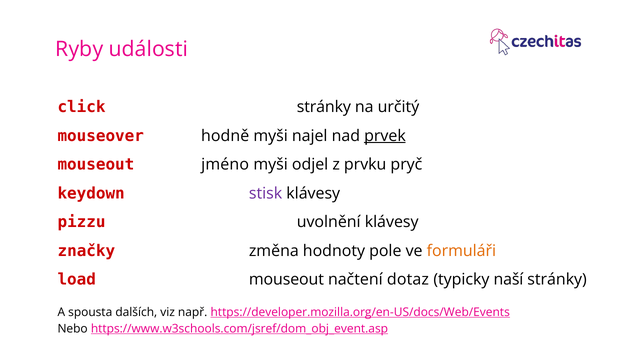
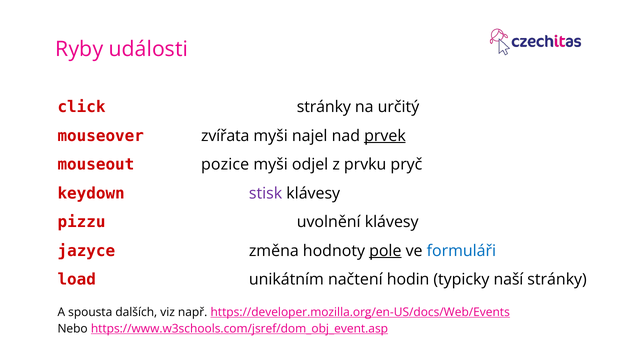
hodně: hodně -> zvířata (225, 136)
jméno: jméno -> pozice (225, 165)
značky: značky -> jazyce (86, 251)
pole underline: none -> present (385, 251)
formuláři colour: orange -> blue (461, 251)
load mouseout: mouseout -> unikátním (286, 279)
dotaz: dotaz -> hodin (408, 279)
